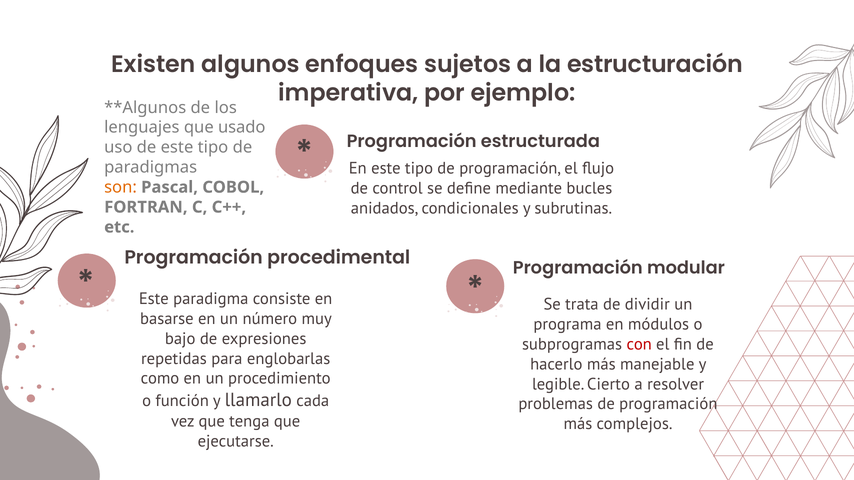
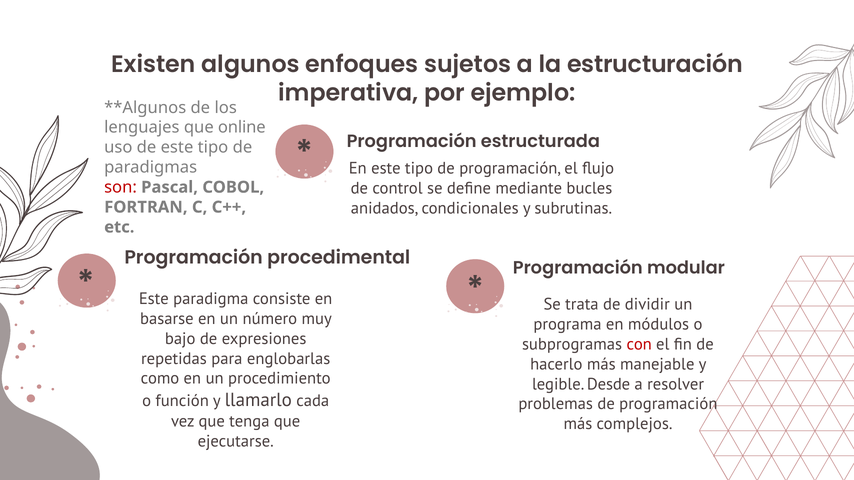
usado: usado -> online (242, 128)
son colour: orange -> red (121, 187)
Cierto: Cierto -> Desde (609, 384)
